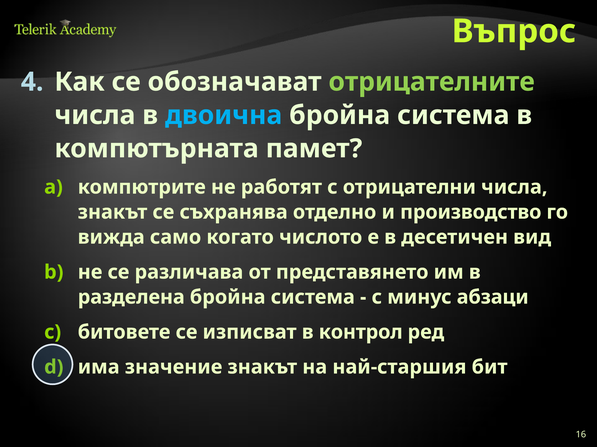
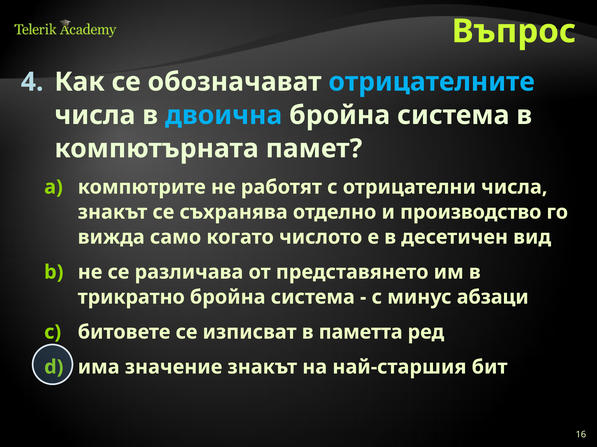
отрицателните colour: light green -> light blue (432, 82)
разделена: разделена -> трикратно (131, 298)
контрол: контрол -> паметта (361, 333)
